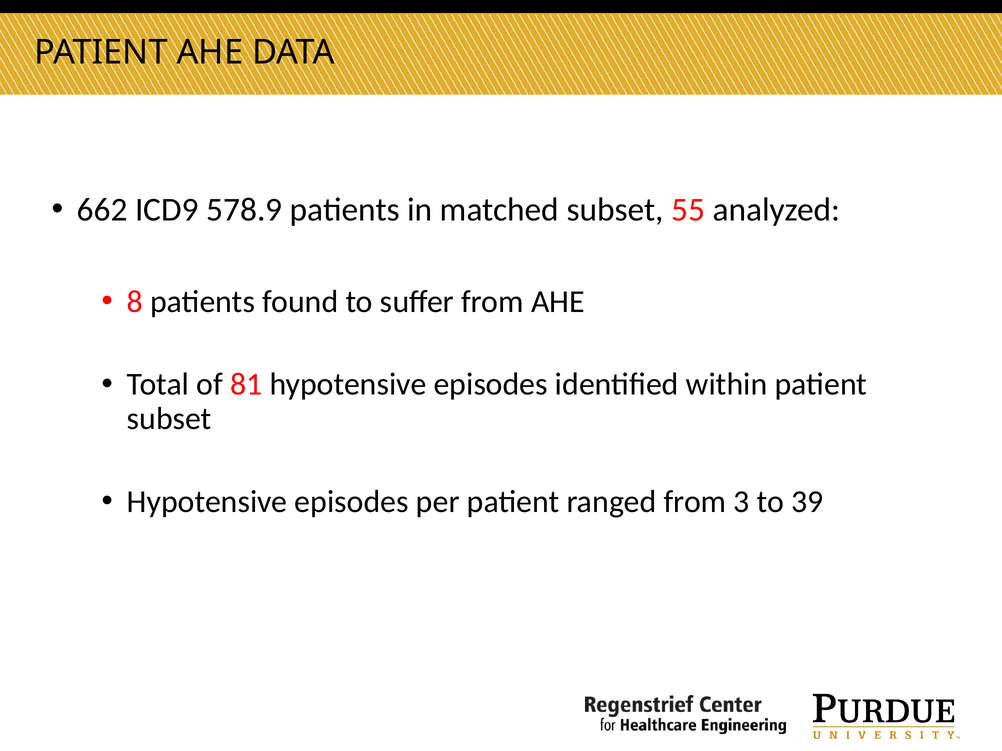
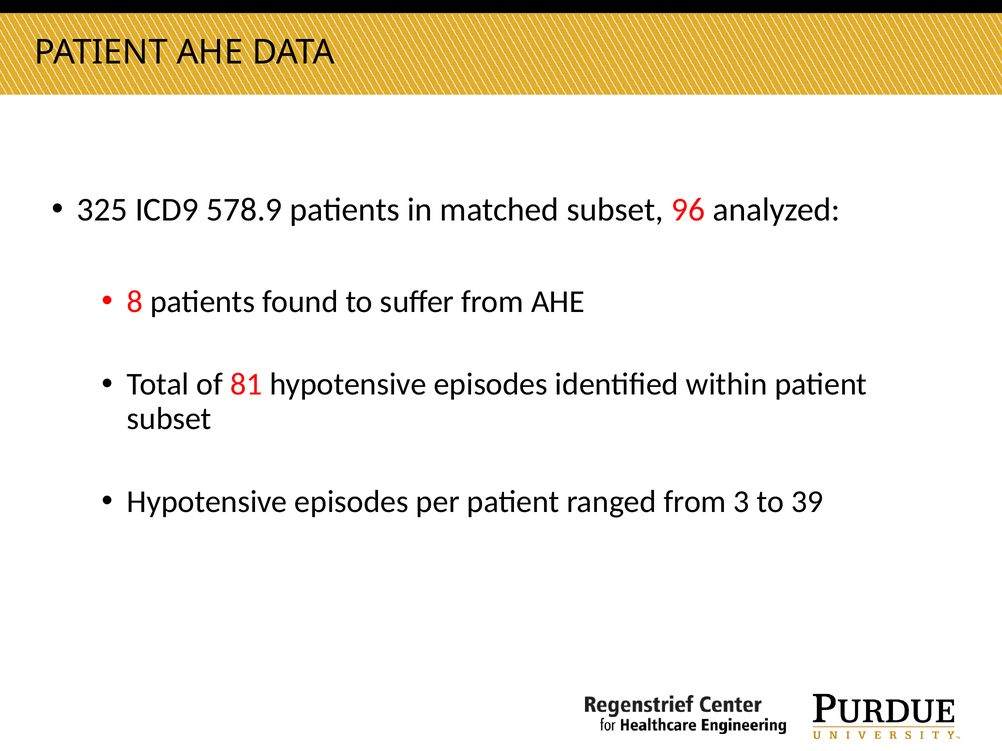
662: 662 -> 325 (102, 210)
55: 55 -> 96 (688, 210)
